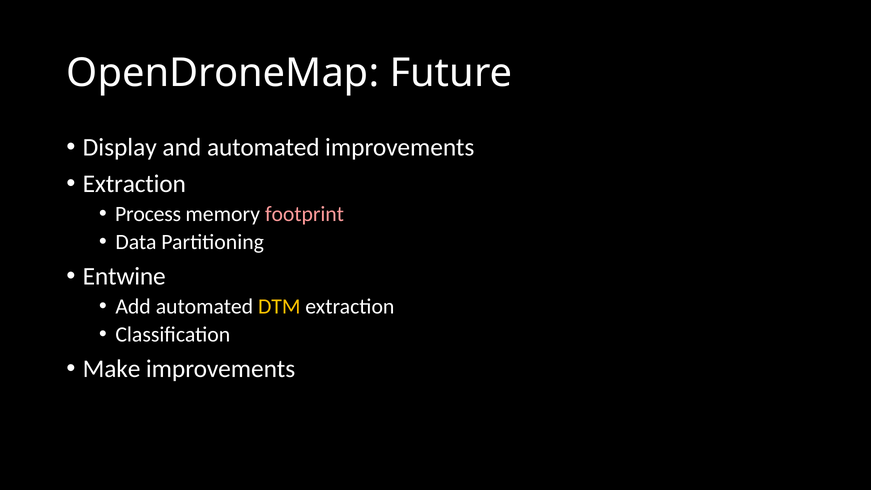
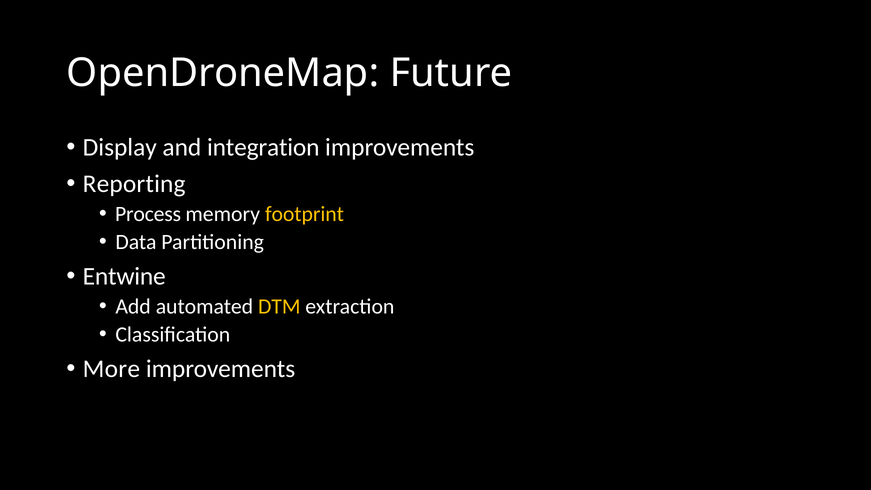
and automated: automated -> integration (263, 147)
Extraction: Extraction -> Reporting (134, 184)
footprint colour: pink -> yellow (304, 214)
Make: Make -> More (111, 369)
